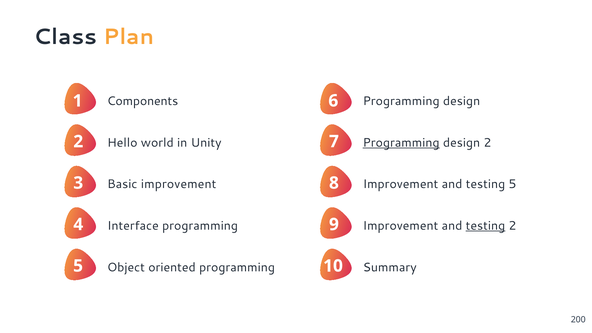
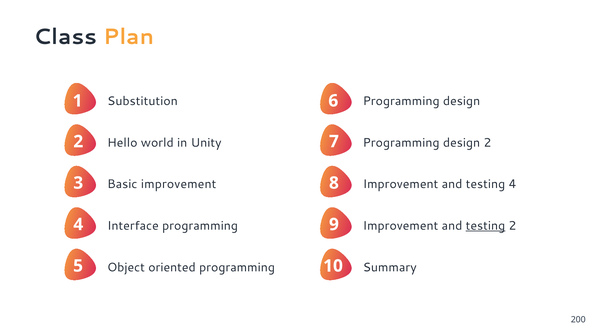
Components: Components -> Substitution (142, 101)
Programming underline: present -> none (401, 143)
testing 5: 5 -> 4 (512, 184)
